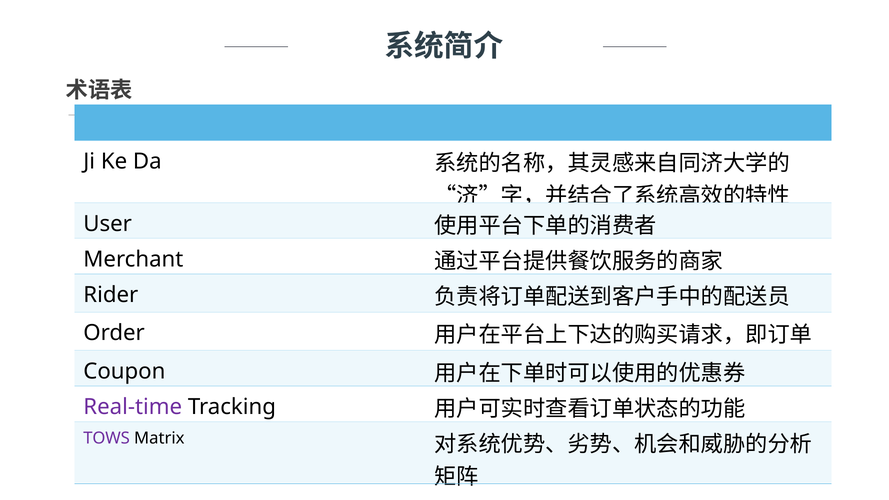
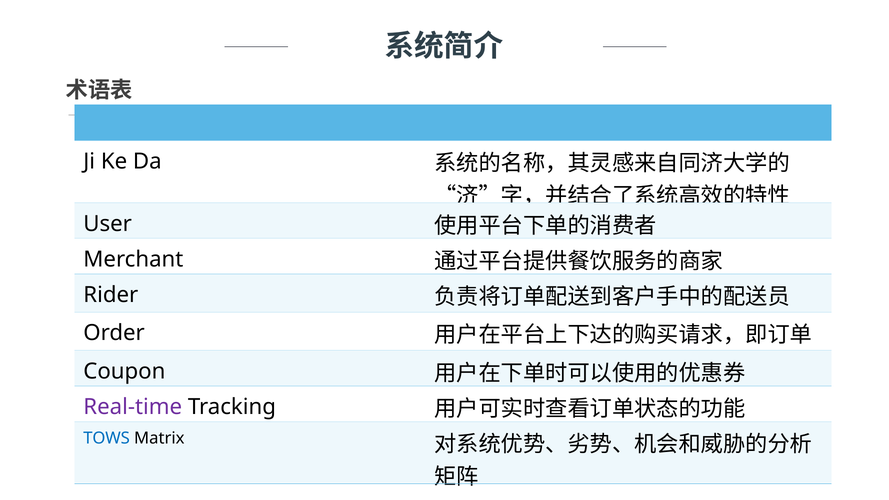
TOWS colour: purple -> blue (107, 438)
